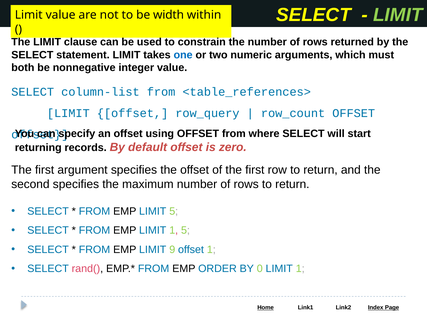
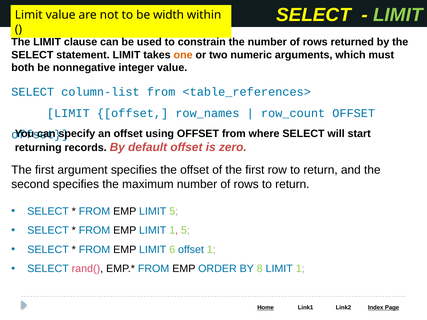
one colour: blue -> orange (183, 55)
row_query: row_query -> row_names (207, 113)
9: 9 -> 6 (172, 250)
0: 0 -> 8 (260, 269)
